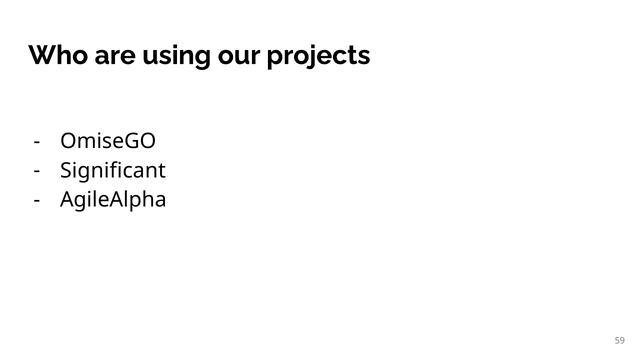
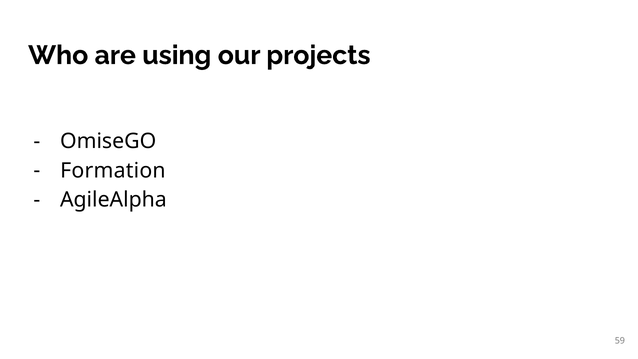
Significant: Significant -> Formation (113, 171)
